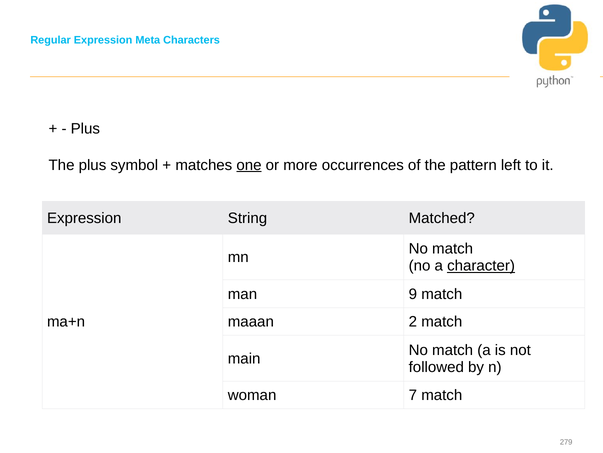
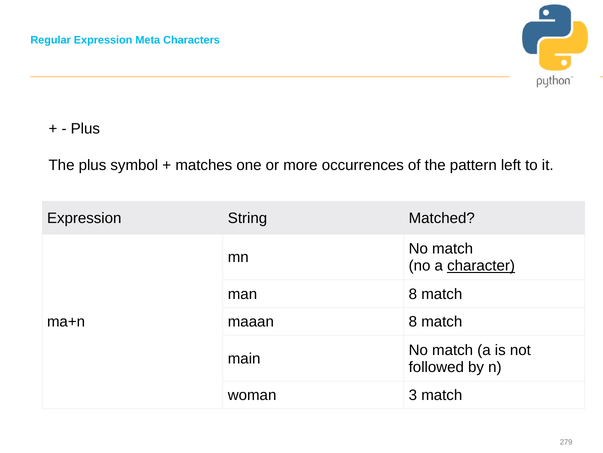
one underline: present -> none (249, 165)
man 9: 9 -> 8 (413, 294)
maaan 2: 2 -> 8 (413, 321)
7: 7 -> 3 (413, 395)
